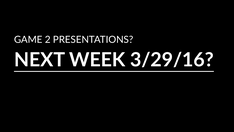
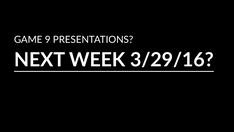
2: 2 -> 9 (48, 40)
